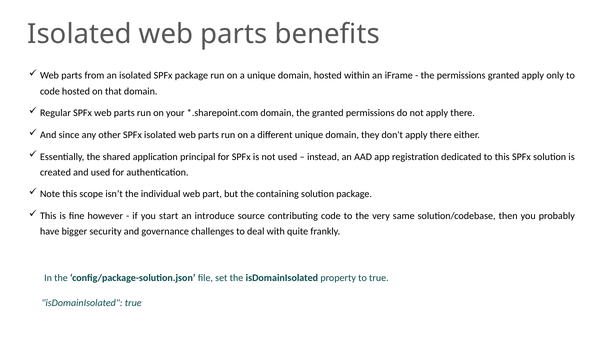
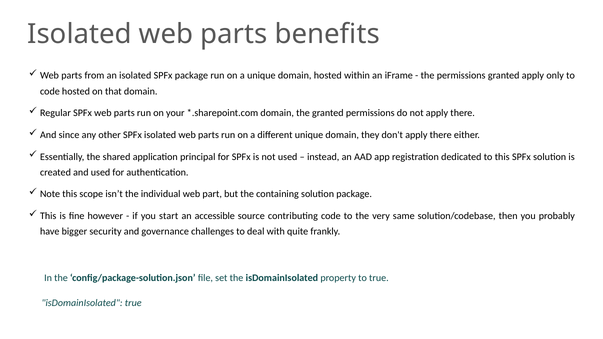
introduce: introduce -> accessible (215, 216)
